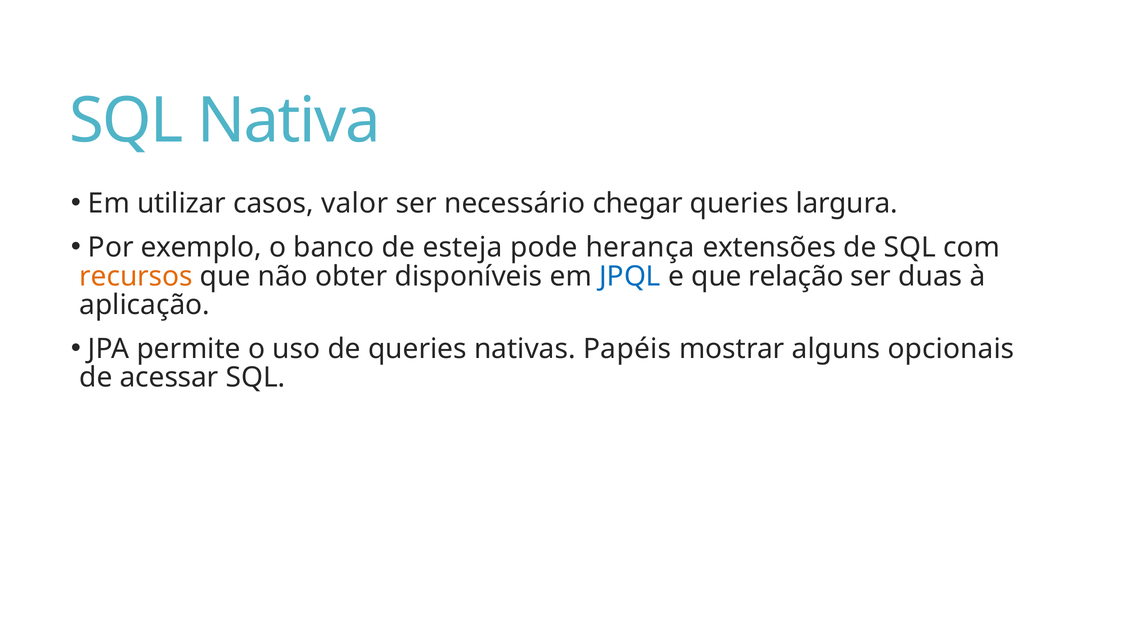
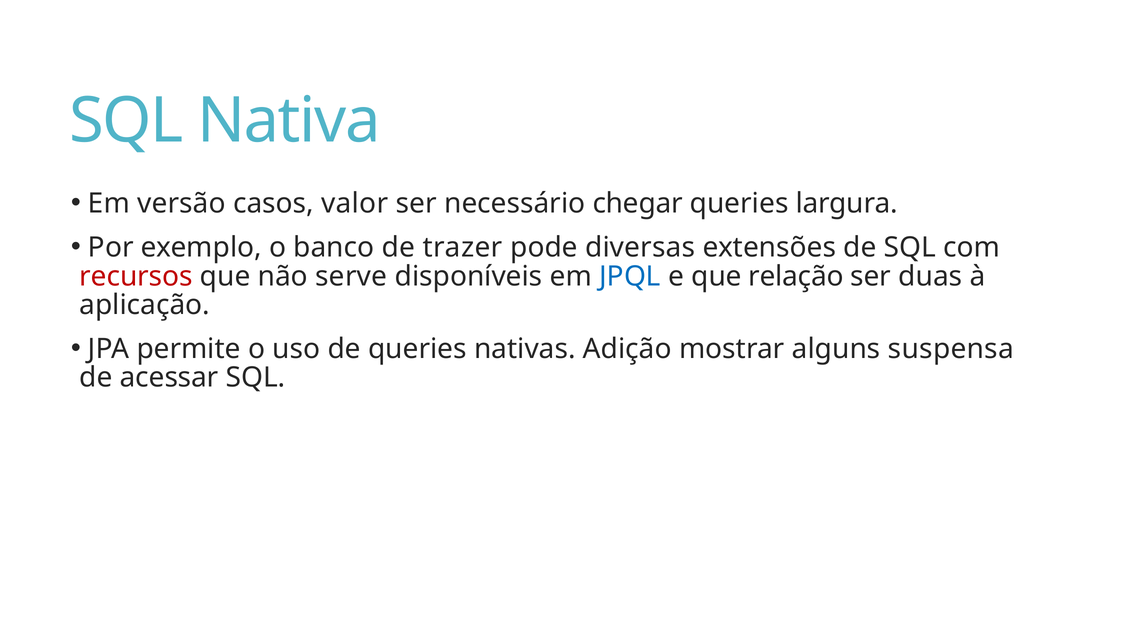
utilizar: utilizar -> versão (181, 204)
esteja: esteja -> trazer (462, 247)
herança: herança -> diversas (640, 247)
recursos colour: orange -> red (136, 276)
obter: obter -> serve (351, 276)
Papéis: Papéis -> Adição (627, 349)
opcionais: opcionais -> suspensa (951, 349)
